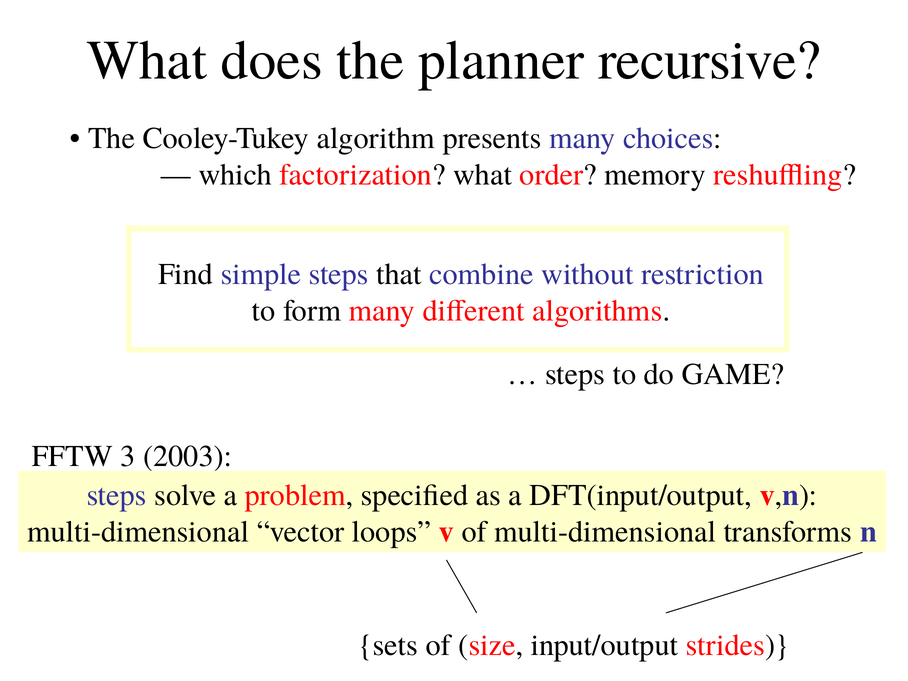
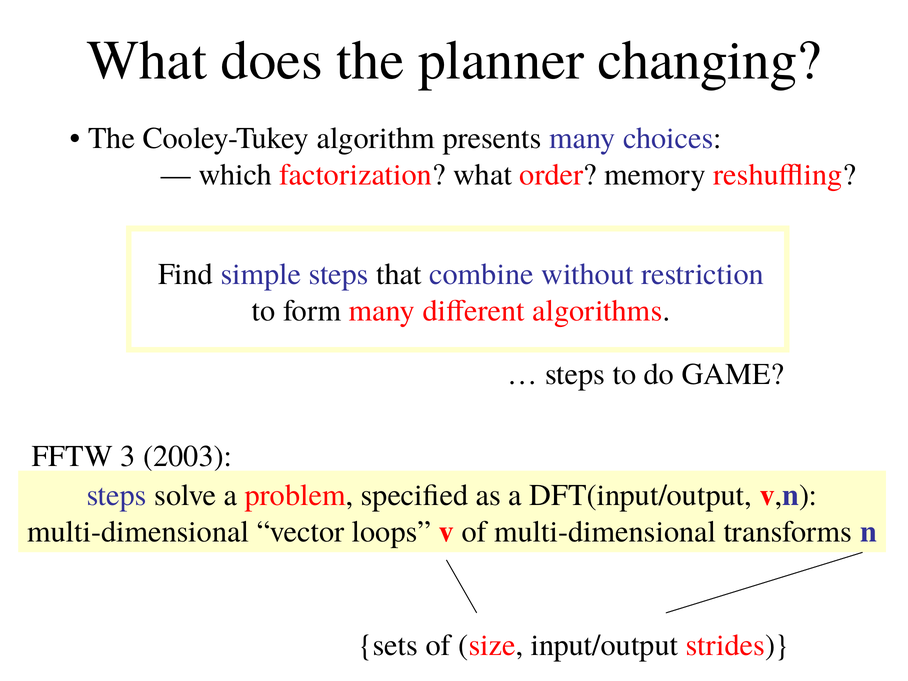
recursive: recursive -> changing (710, 61)
